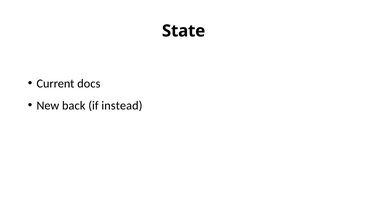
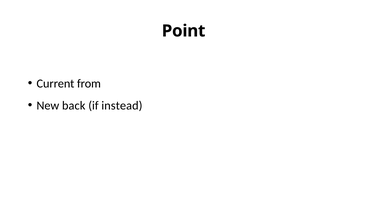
State: State -> Point (184, 31)
docs: docs -> from (89, 83)
